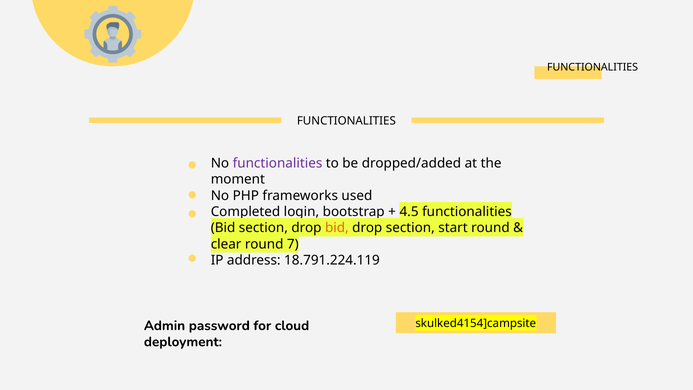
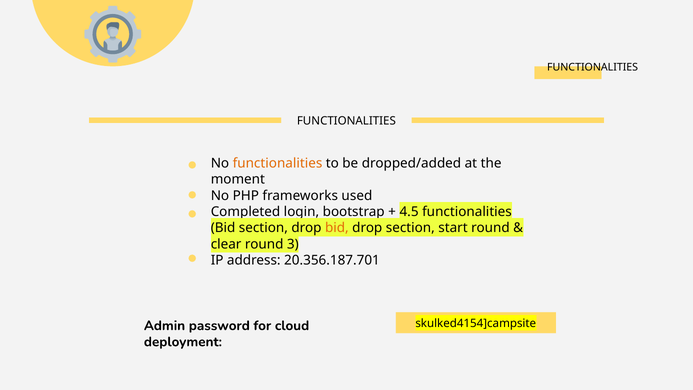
functionalities colour: purple -> orange (278, 163)
7: 7 -> 3 (293, 244)
18.791.224.119: 18.791.224.119 -> 20.356.187.701 (332, 260)
